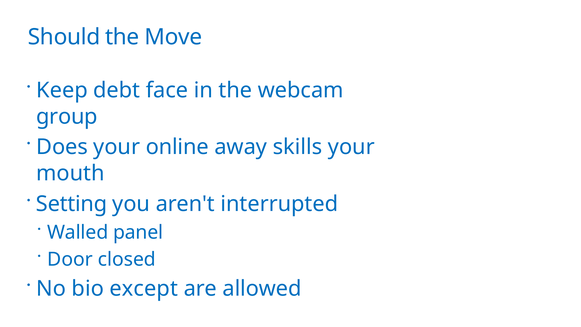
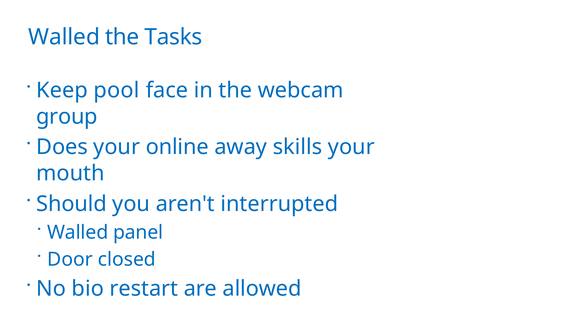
Should: Should -> Walled (64, 37)
Move: Move -> Tasks (173, 37)
debt: debt -> pool (117, 90)
Setting: Setting -> Should (72, 204)
except: except -> restart (144, 288)
